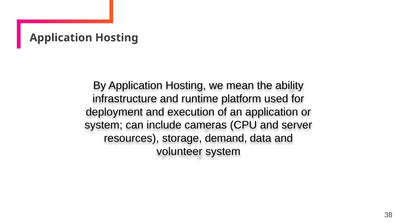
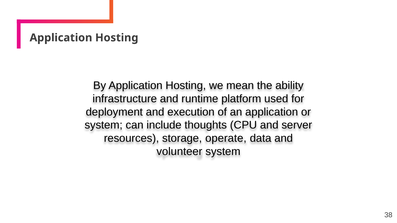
cameras: cameras -> thoughts (206, 125)
demand: demand -> operate (226, 139)
